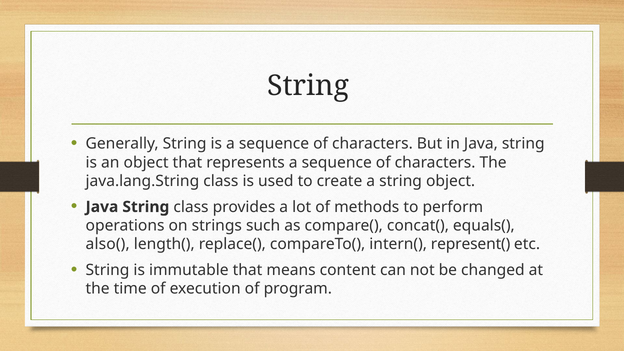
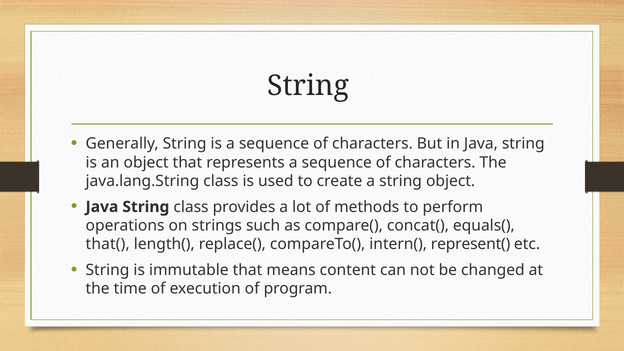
also(: also( -> that( (108, 244)
